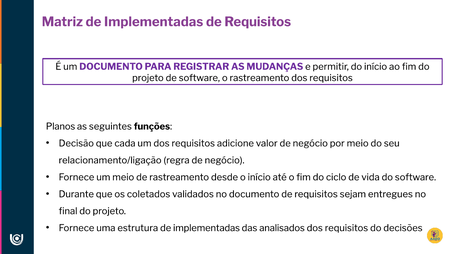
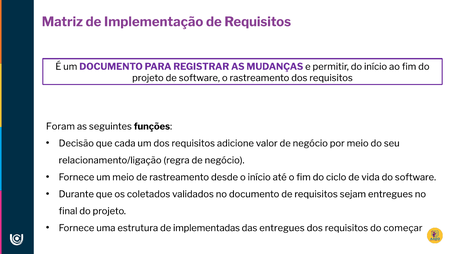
Matriz de Implementadas: Implementadas -> Implementação (154, 22)
Planos: Planos -> Foram (60, 126)
das analisados: analisados -> entregues (282, 228)
decisões: decisões -> começar (403, 228)
